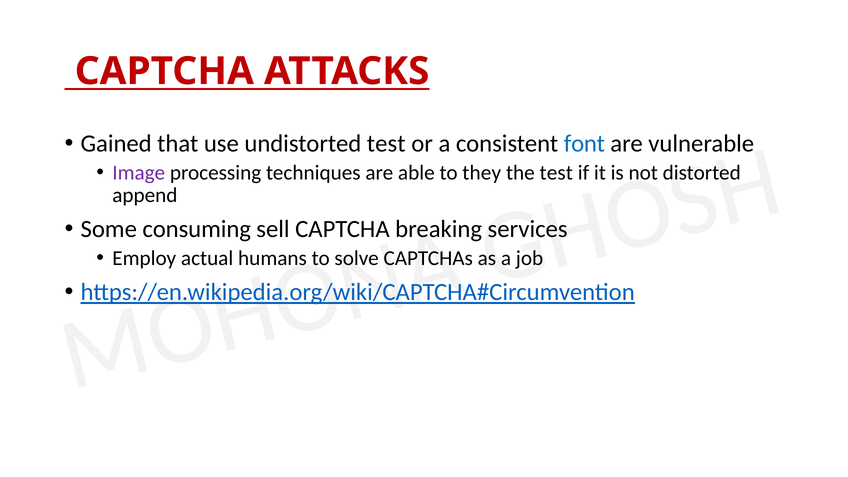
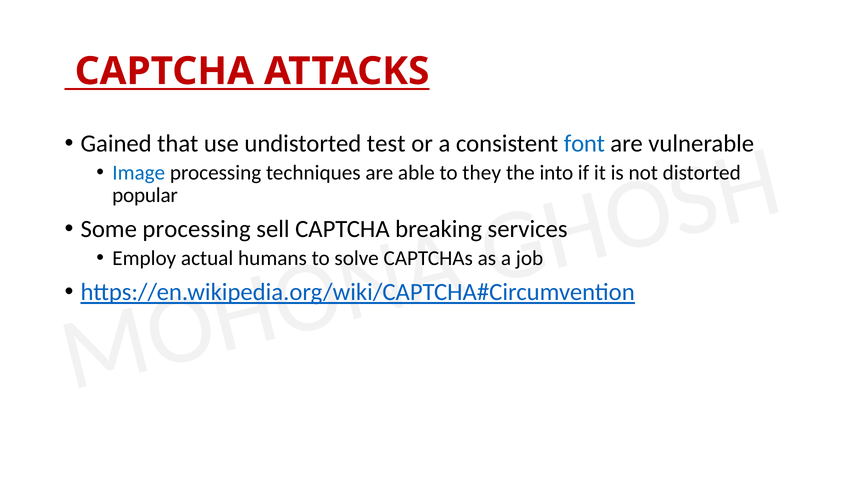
Image colour: purple -> blue (139, 173)
the test: test -> into (556, 173)
append: append -> popular (145, 195)
Some consuming: consuming -> processing (197, 229)
